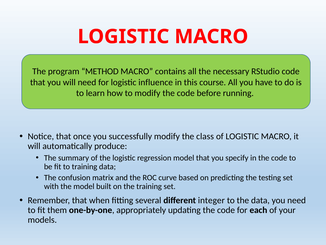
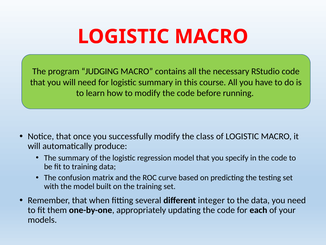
METHOD: METHOD -> JUDGING (100, 71)
logistic influence: influence -> summary (156, 82)
